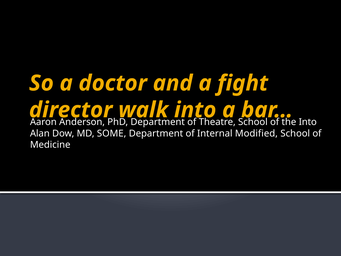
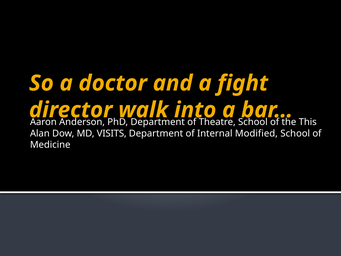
Into: Into -> This (308, 122)
SOME: SOME -> VISITS (112, 133)
